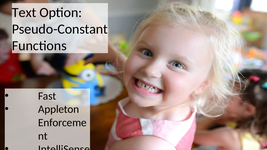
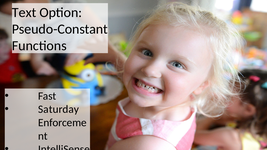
Appleton: Appleton -> Saturday (59, 109)
